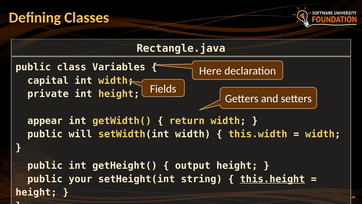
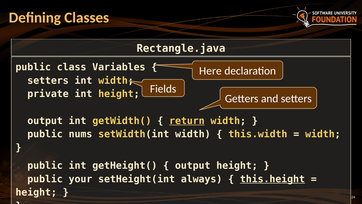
capital: capital -> setters (48, 80)
appear: appear -> output (45, 121)
return underline: none -> present (187, 121)
will: will -> nums (80, 134)
string: string -> always (202, 179)
